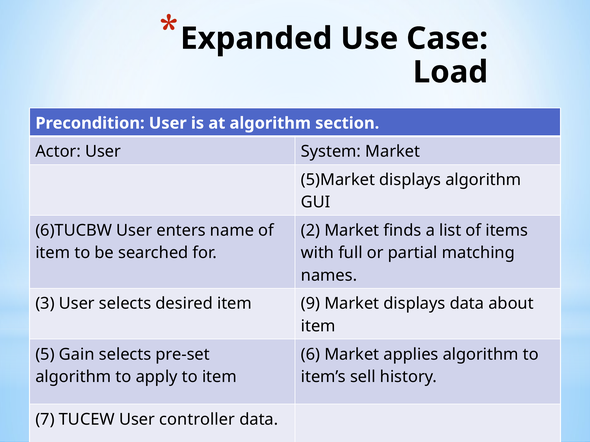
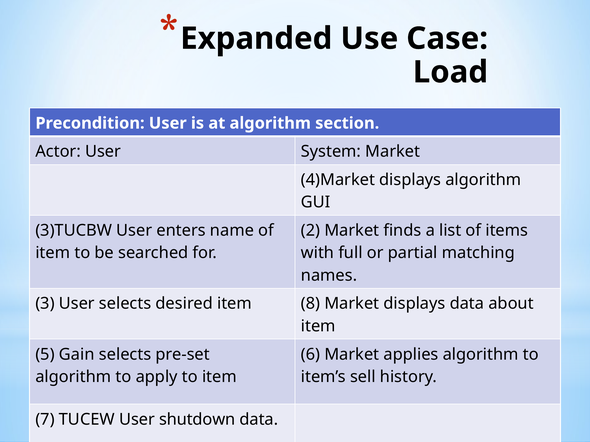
5)Market: 5)Market -> 4)Market (338, 180)
6)TUCBW: 6)TUCBW -> 3)TUCBW (74, 231)
9: 9 -> 8 (310, 304)
controller: controller -> shutdown (197, 420)
